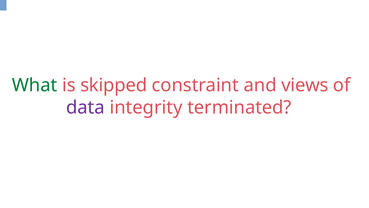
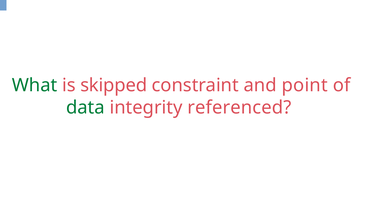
views: views -> point (305, 85)
data colour: purple -> green (85, 107)
terminated: terminated -> referenced (239, 107)
